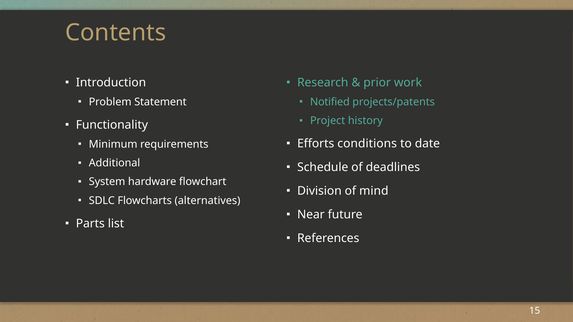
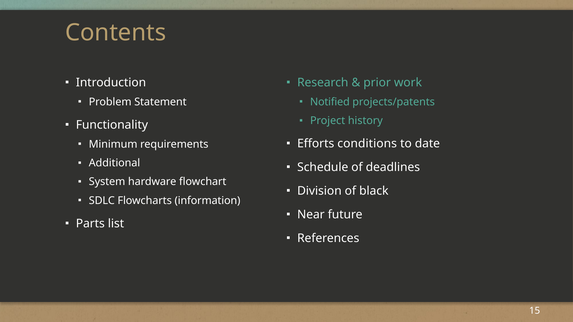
mind: mind -> black (374, 191)
alternatives: alternatives -> information (208, 201)
